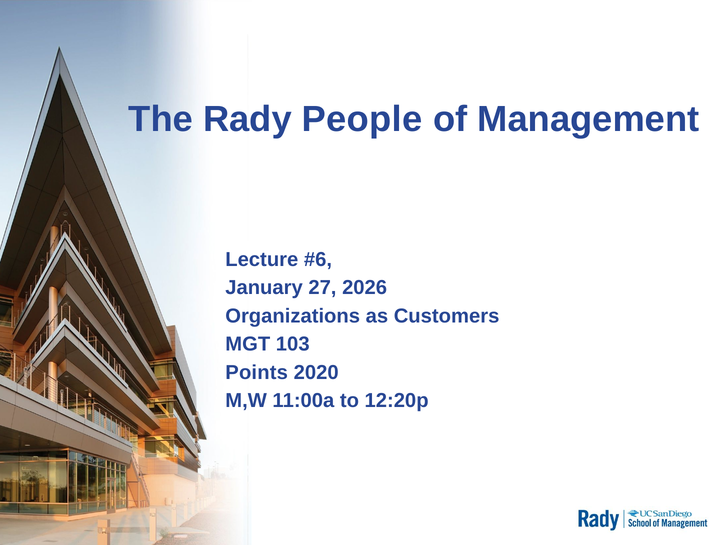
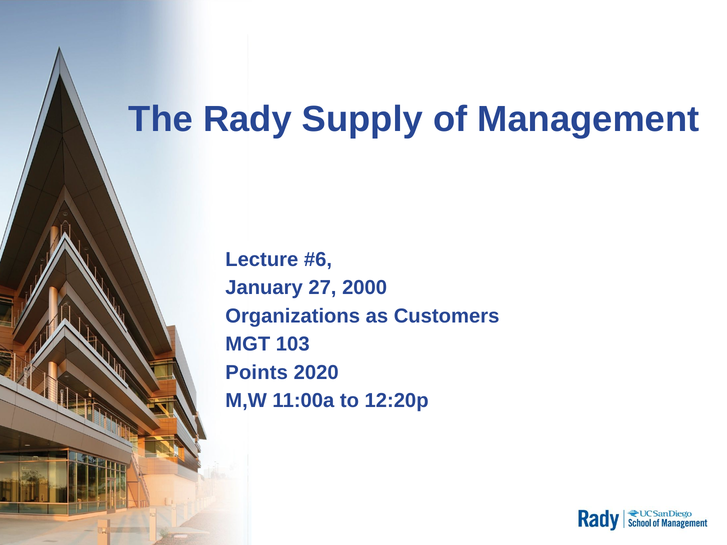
People: People -> Supply (362, 119)
2026: 2026 -> 2000 (365, 288)
